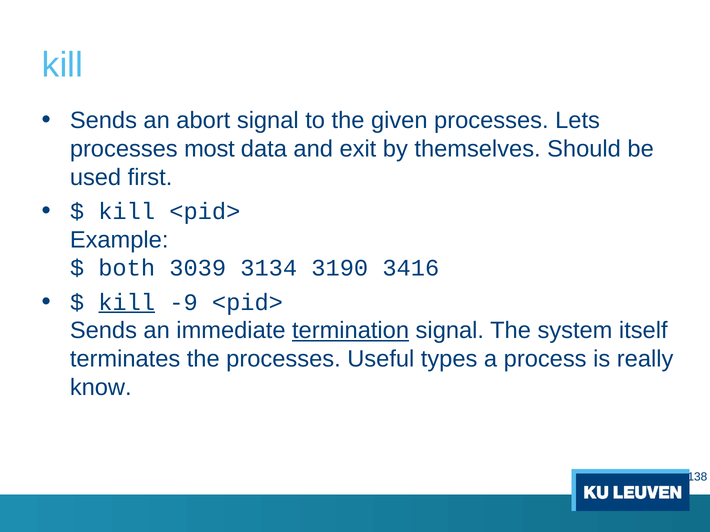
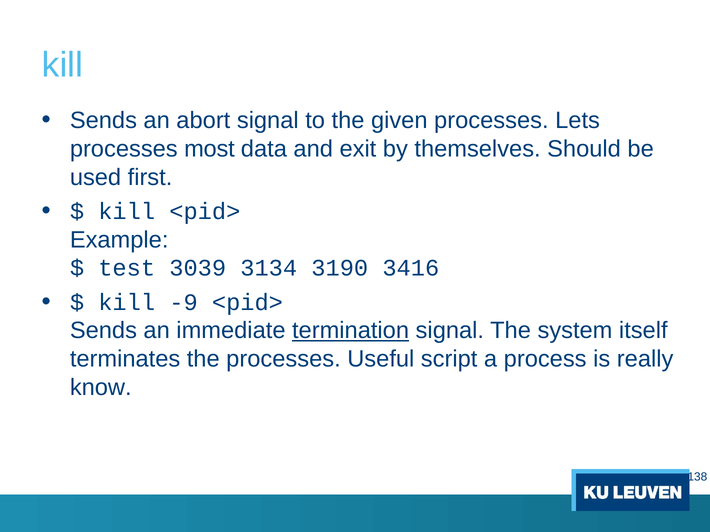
both: both -> test (127, 268)
kill underline: present -> none (127, 303)
types: types -> script (449, 359)
